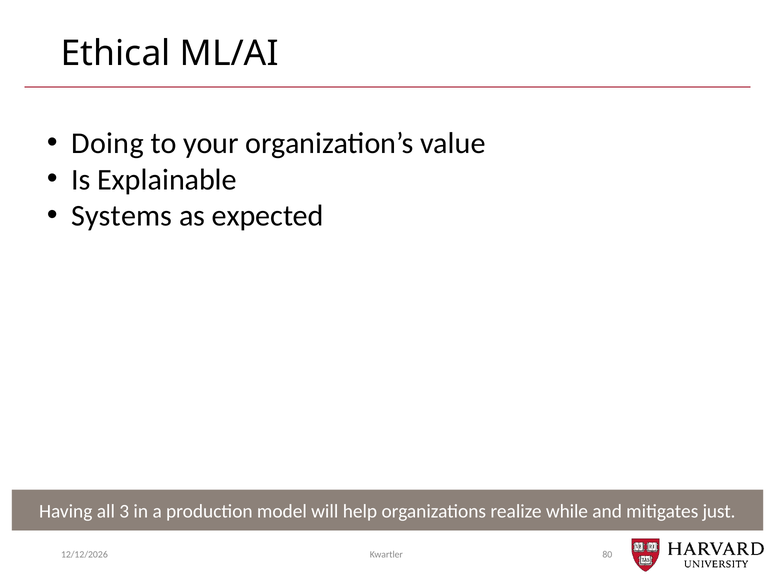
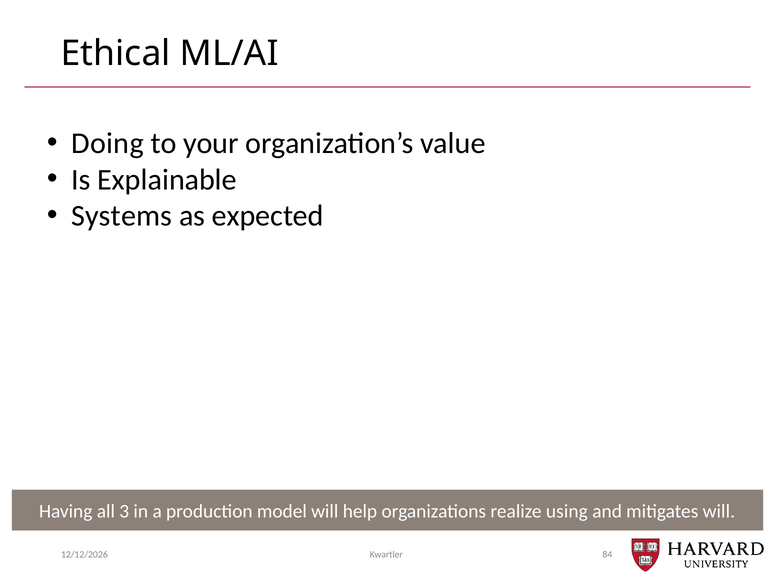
while: while -> using (567, 512)
mitigates just: just -> will (719, 512)
80: 80 -> 84 (607, 555)
